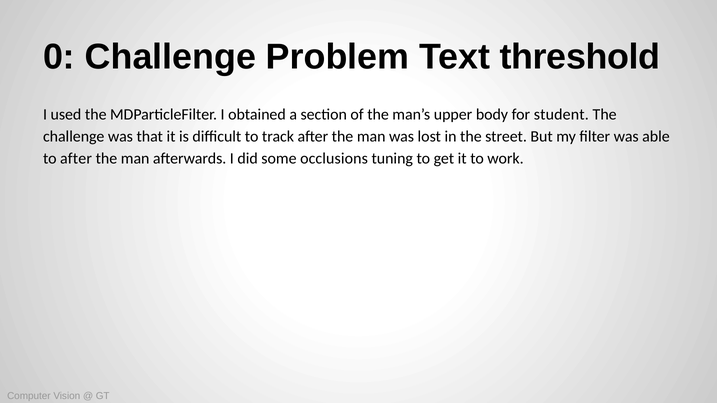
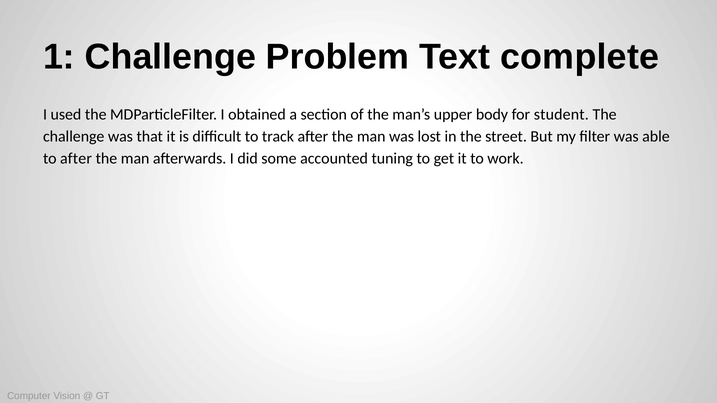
0: 0 -> 1 (59, 57)
threshold: threshold -> complete (580, 57)
occlusions: occlusions -> accounted (334, 159)
